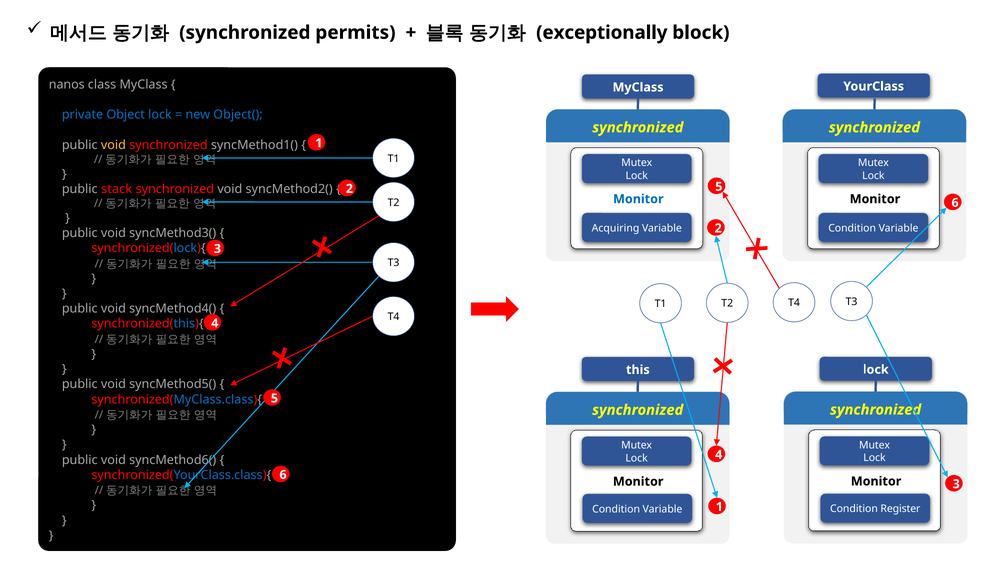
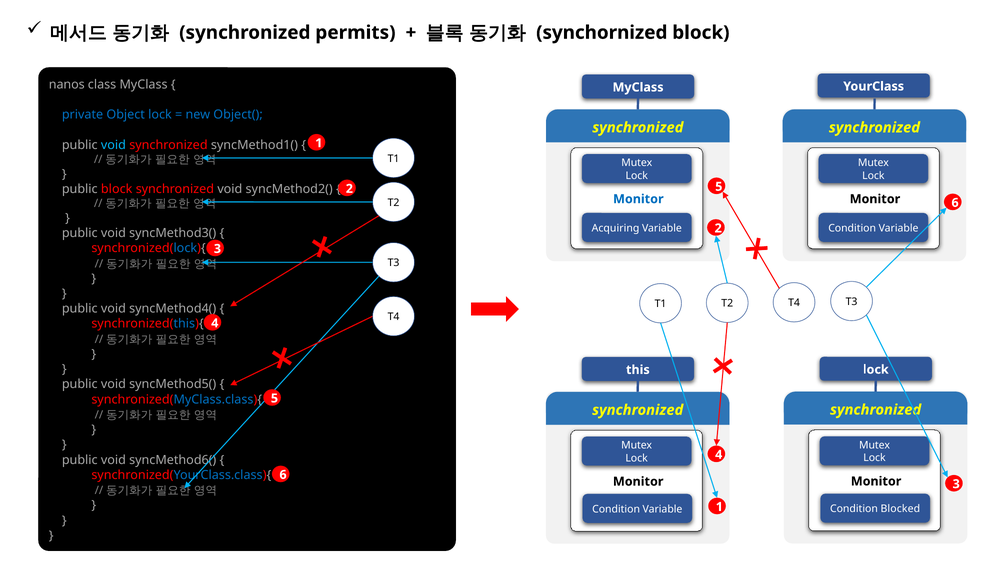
exceptionally: exceptionally -> synchornized (602, 33)
void colour: yellow -> light blue (113, 145)
public stack: stack -> block (117, 189)
Register: Register -> Blocked (900, 509)
